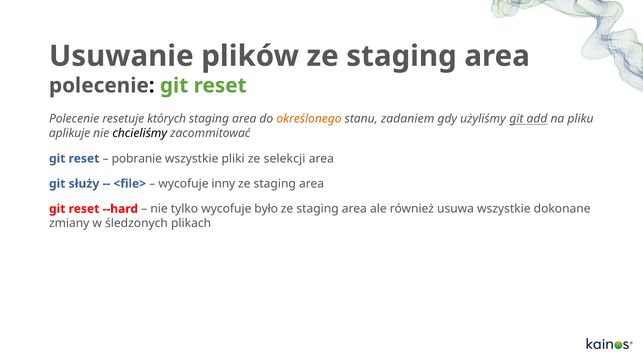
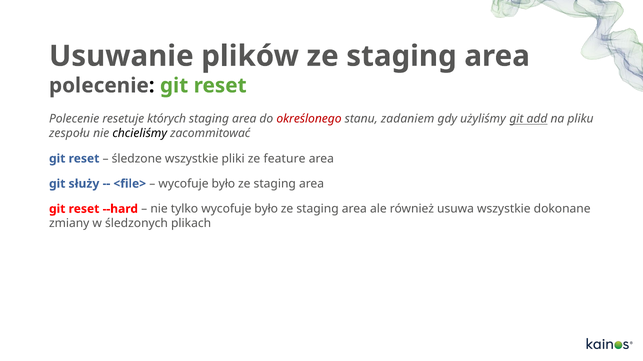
określonego colour: orange -> red (309, 119)
aplikuje: aplikuje -> zespołu (69, 134)
pobranie: pobranie -> śledzone (137, 159)
selekcji: selekcji -> feature (285, 159)
inny: inny -> było (223, 184)
